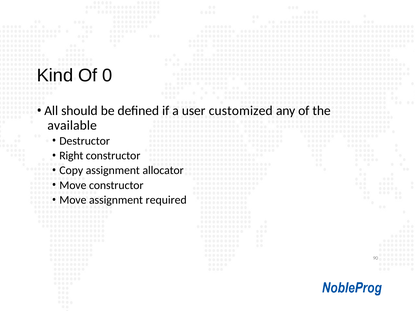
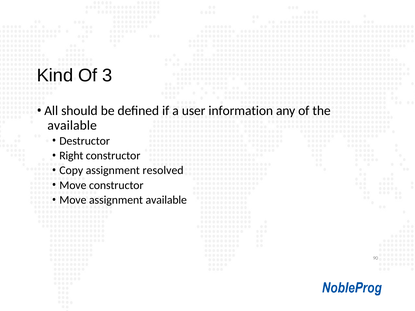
0: 0 -> 3 (107, 75)
customized: customized -> information (241, 111)
allocator: allocator -> resolved (163, 171)
assignment required: required -> available (166, 200)
